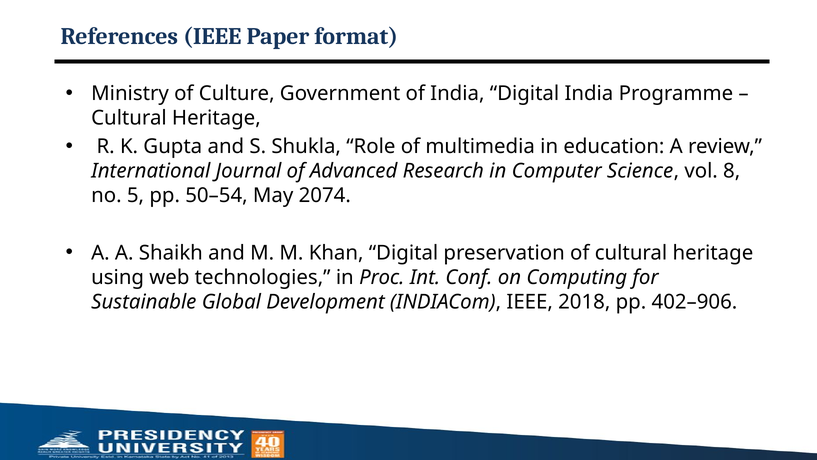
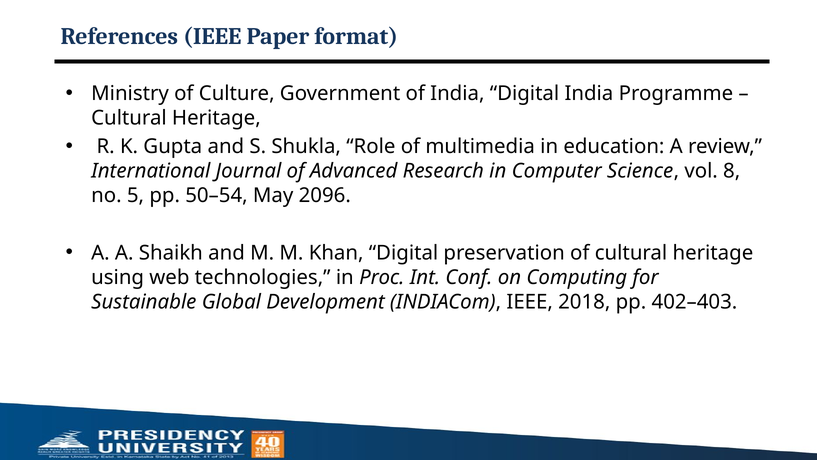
2074: 2074 -> 2096 (325, 195)
402–906: 402–906 -> 402–403 (694, 302)
